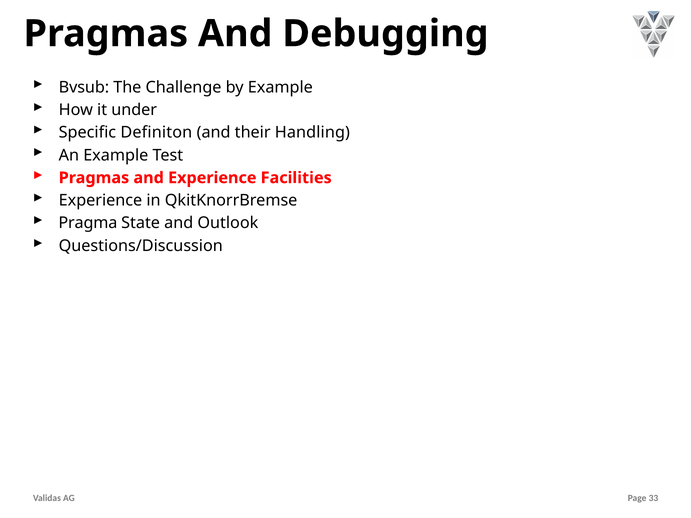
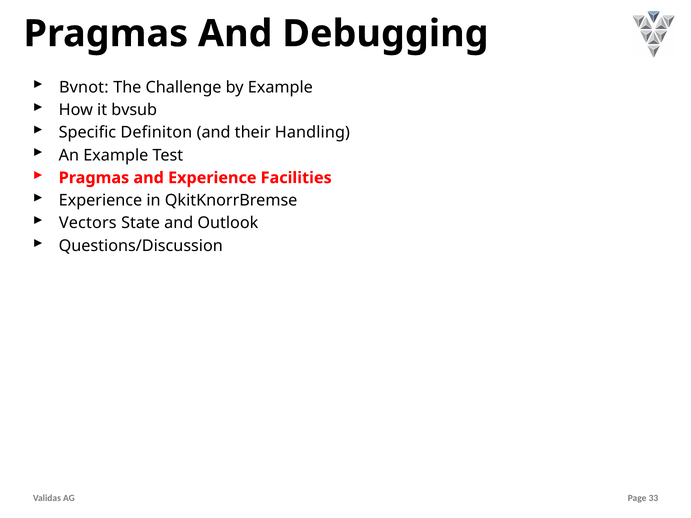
Bvsub: Bvsub -> Bvnot (84, 87)
under: under -> bvsub (134, 110)
Pragma: Pragma -> Vectors (88, 223)
